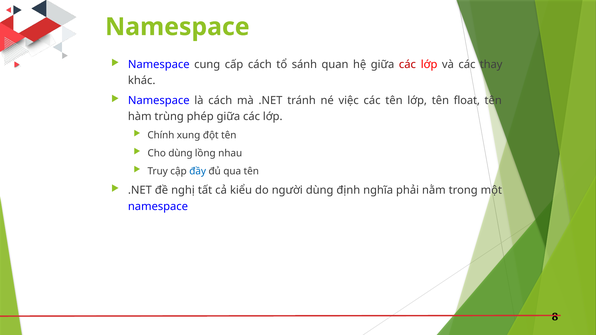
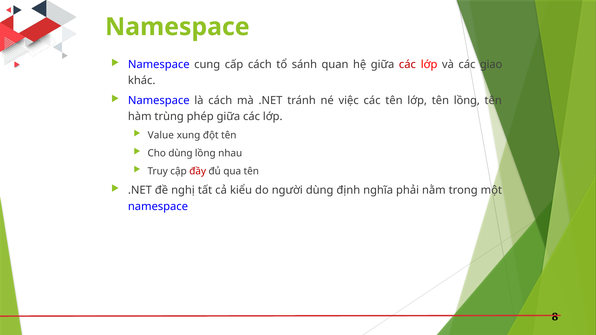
thay: thay -> giao (491, 65)
tên float: float -> lồng (467, 100)
Chính: Chính -> Value (161, 135)
đầy colour: blue -> red (198, 171)
